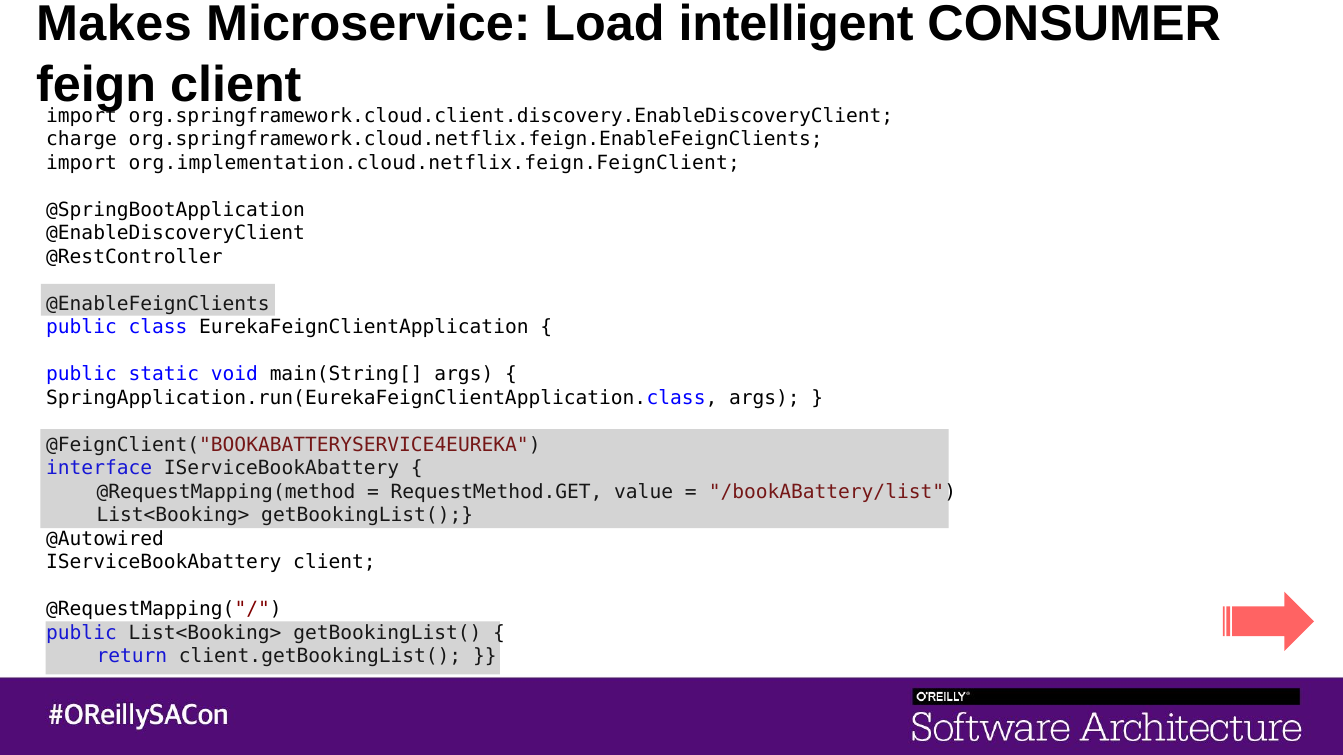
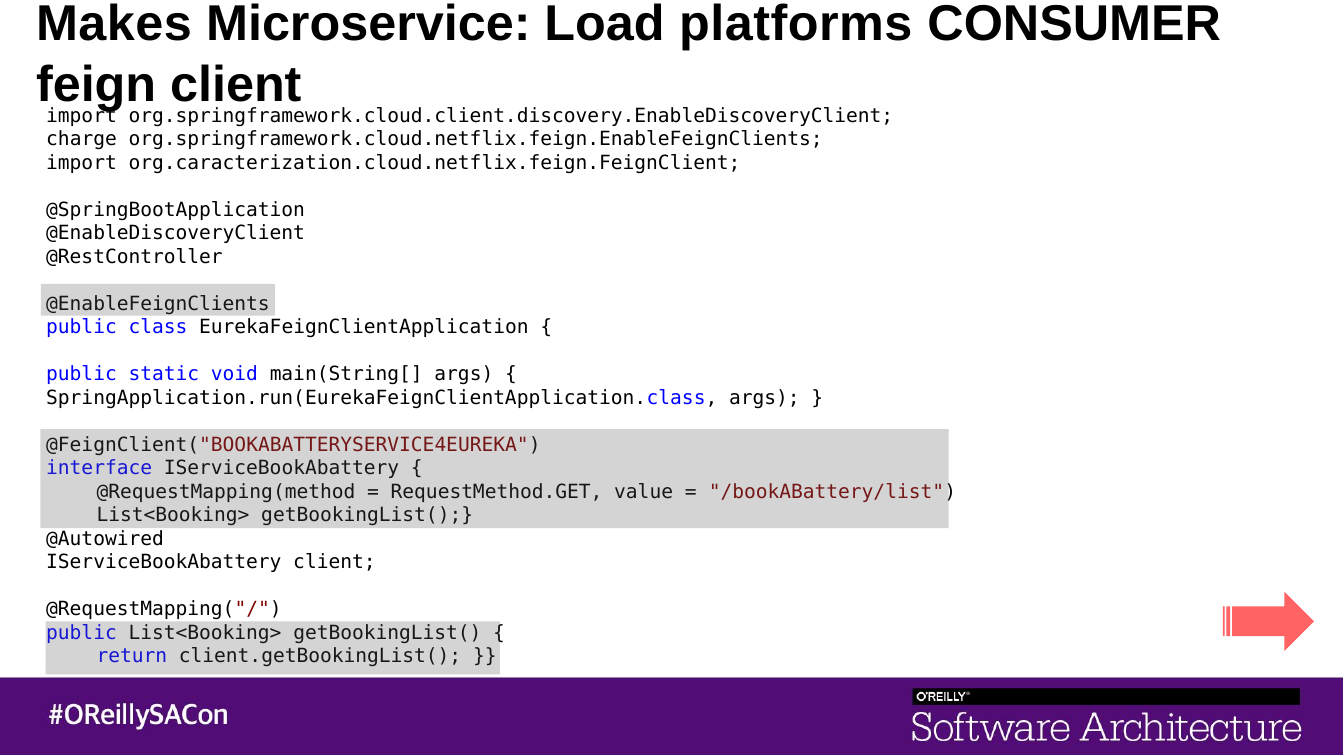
intelligent: intelligent -> platforms (796, 24)
org.implementation.cloud.netflix.feign.FeignClient: org.implementation.cloud.netflix.feign.FeignClient -> org.caracterization.cloud.netflix.feign.FeignClient (434, 163)
